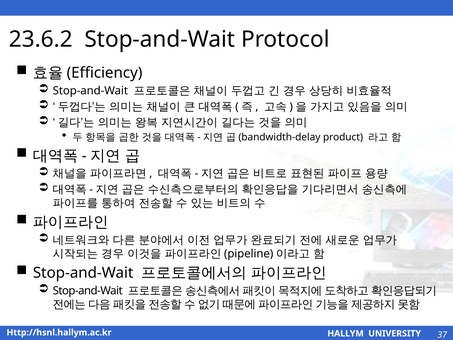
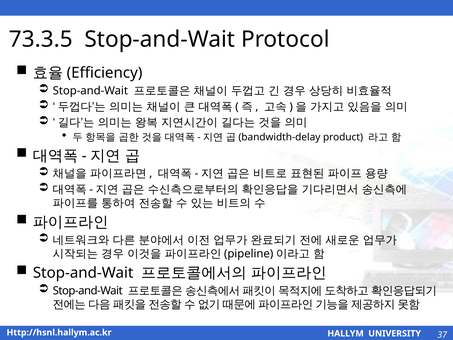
23.6.2: 23.6.2 -> 73.3.5 (41, 39)
